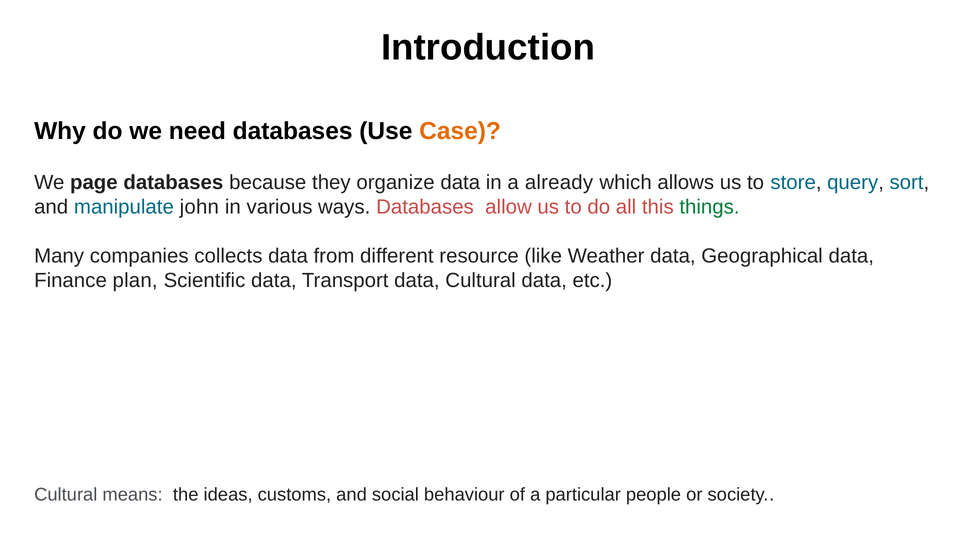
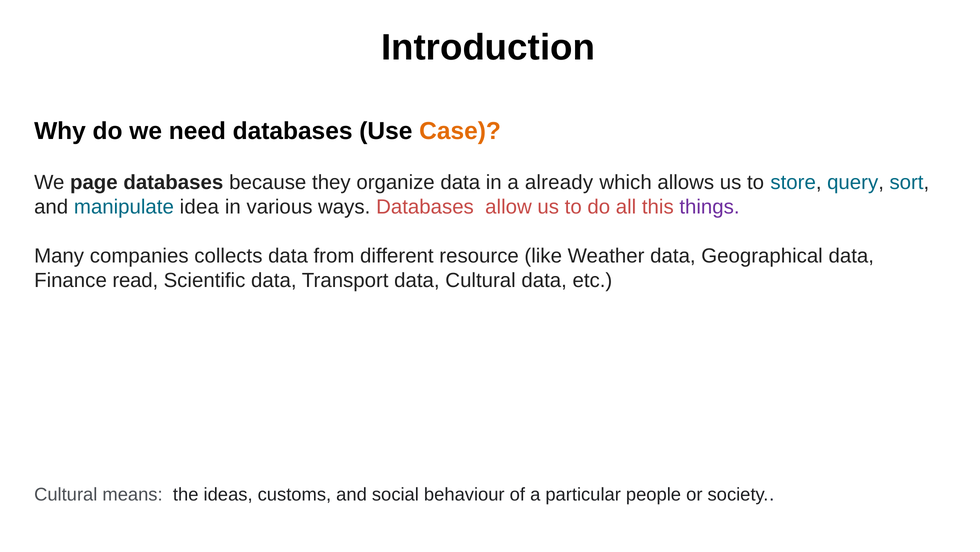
john: john -> idea (199, 207)
things colour: green -> purple (710, 207)
plan: plan -> read (135, 280)
